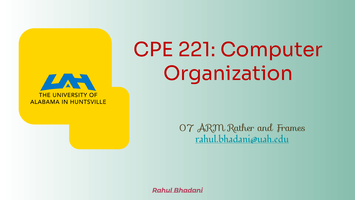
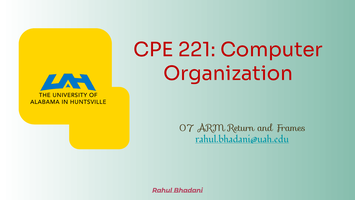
Rather: Rather -> Return (241, 128)
